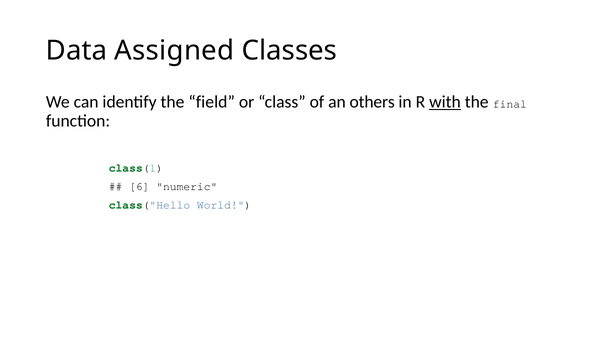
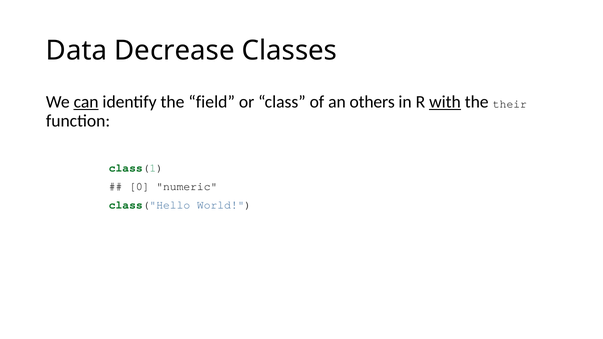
Assigned: Assigned -> Decrease (174, 51)
can underline: none -> present (86, 102)
final: final -> their (510, 104)
6: 6 -> 0 (139, 187)
